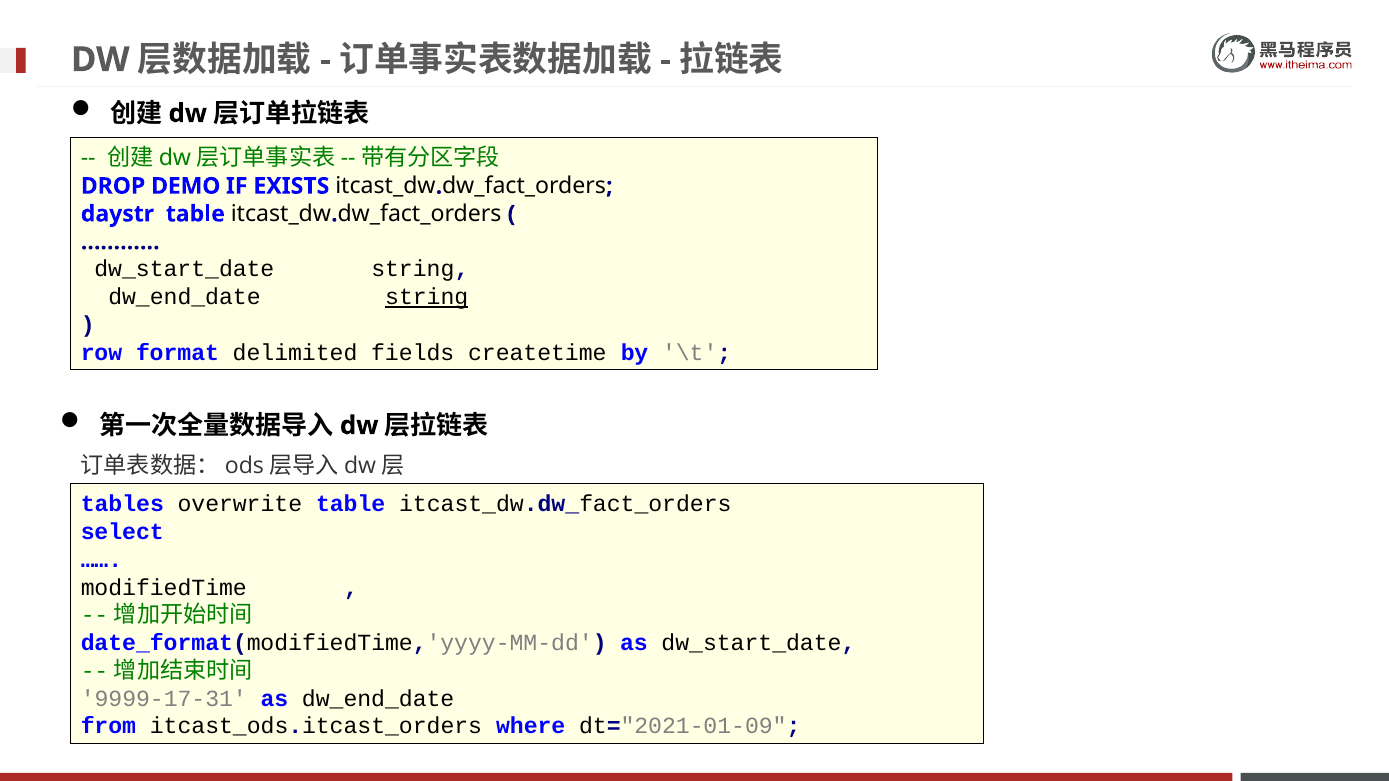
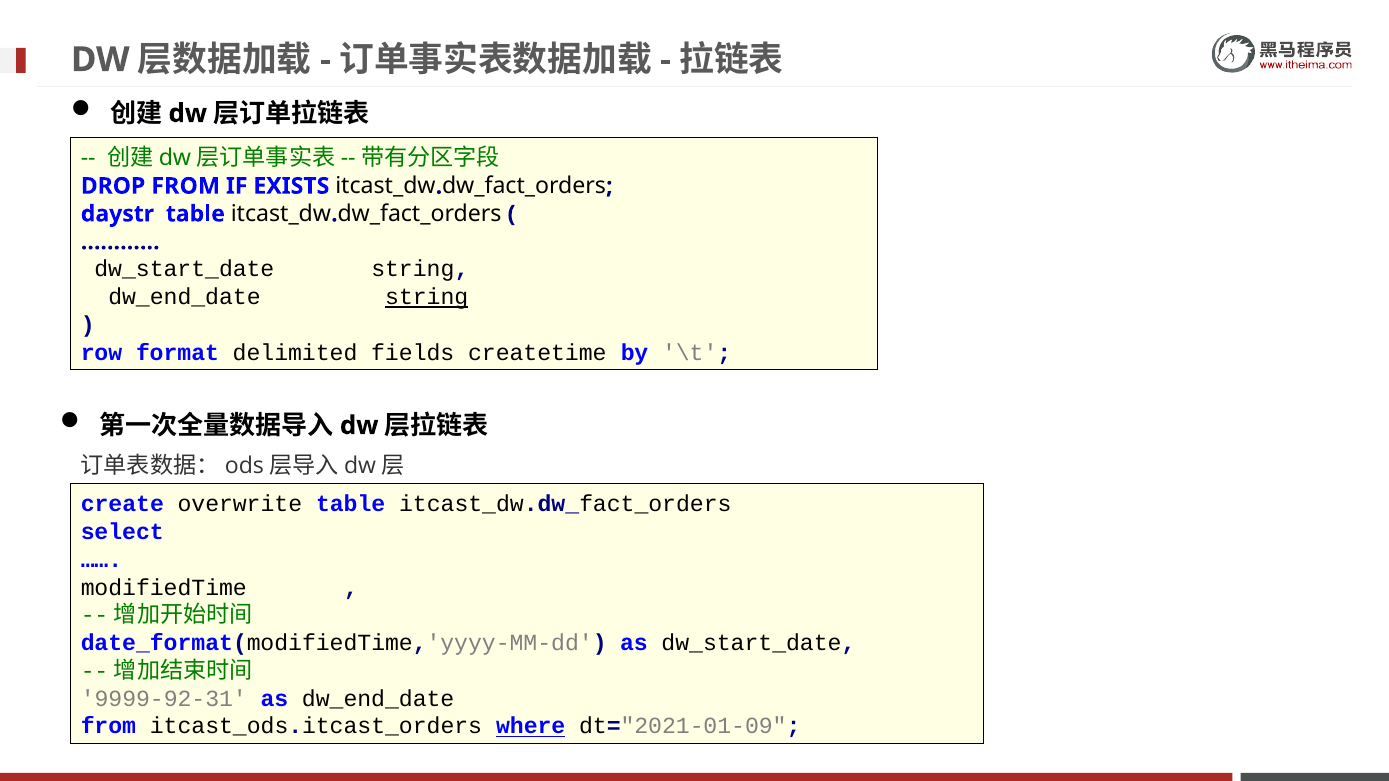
DROP DEMO: DEMO -> FROM (186, 186)
tables: tables -> create (122, 504)
9999-17-31: 9999-17-31 -> 9999-92-31 (164, 699)
where underline: none -> present (531, 727)
